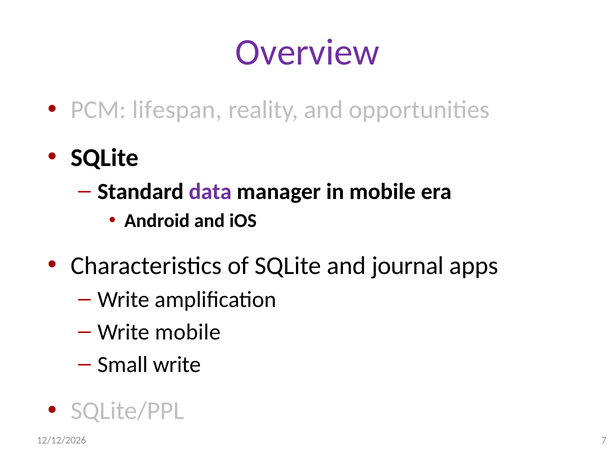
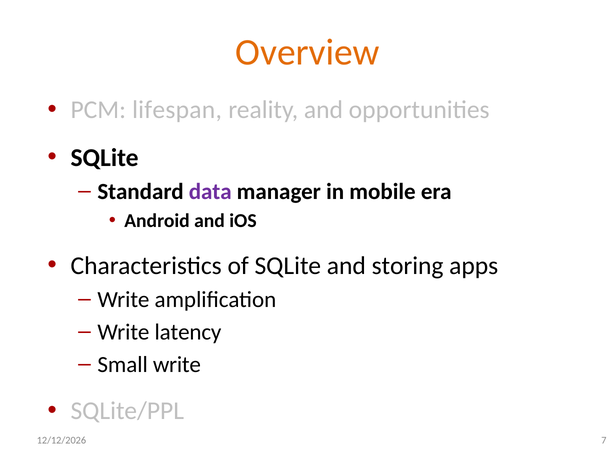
Overview colour: purple -> orange (307, 52)
journal: journal -> storing (408, 265)
Write mobile: mobile -> latency (188, 332)
